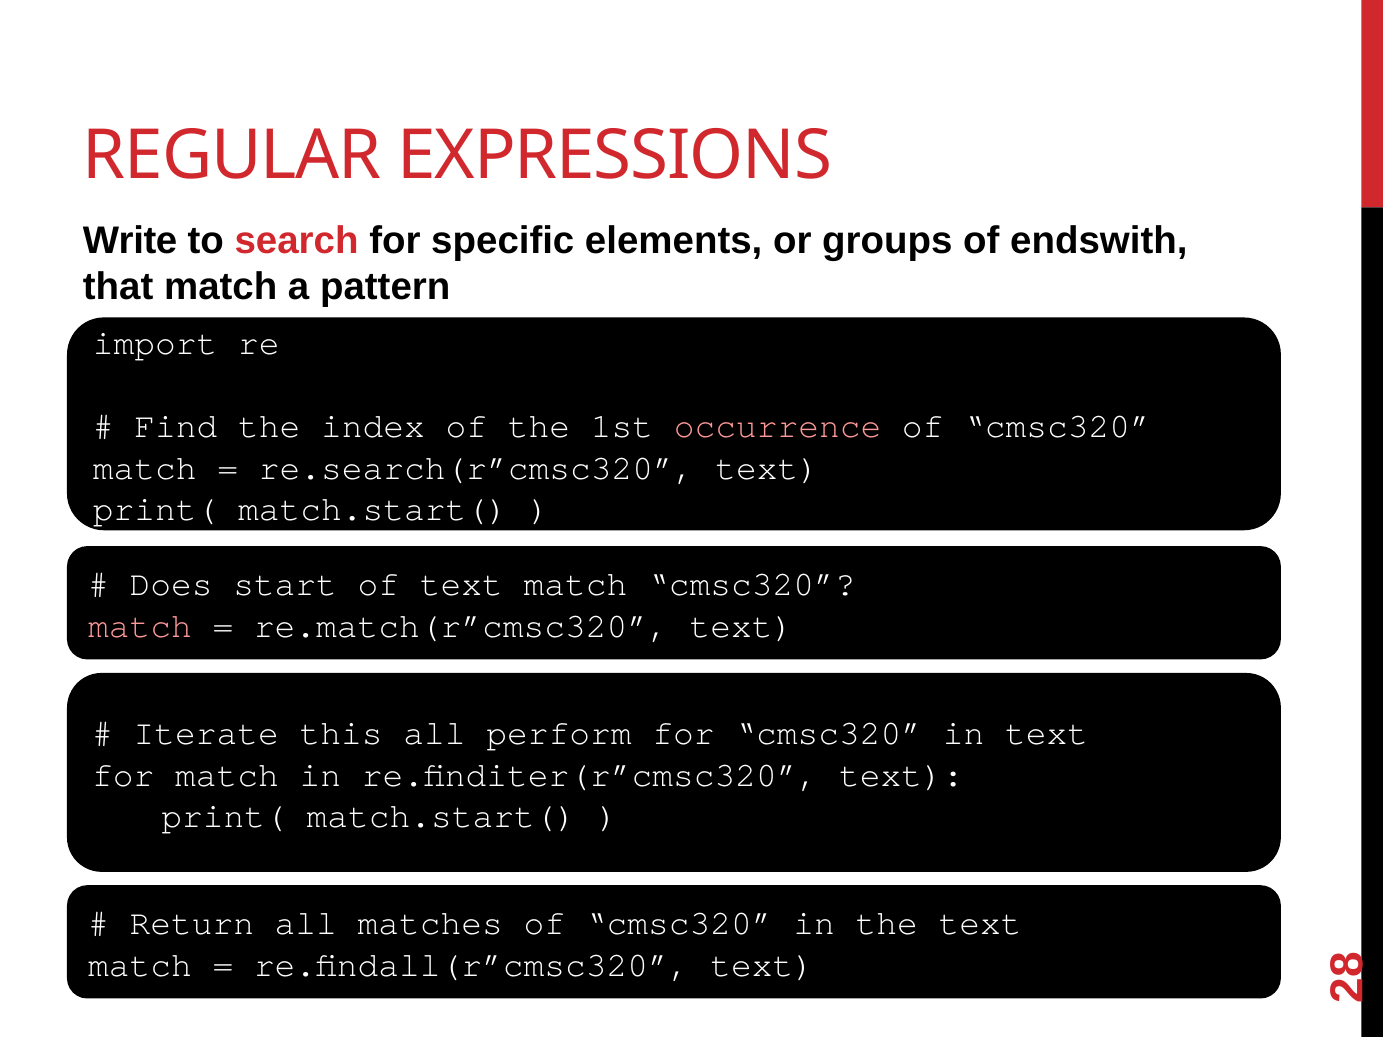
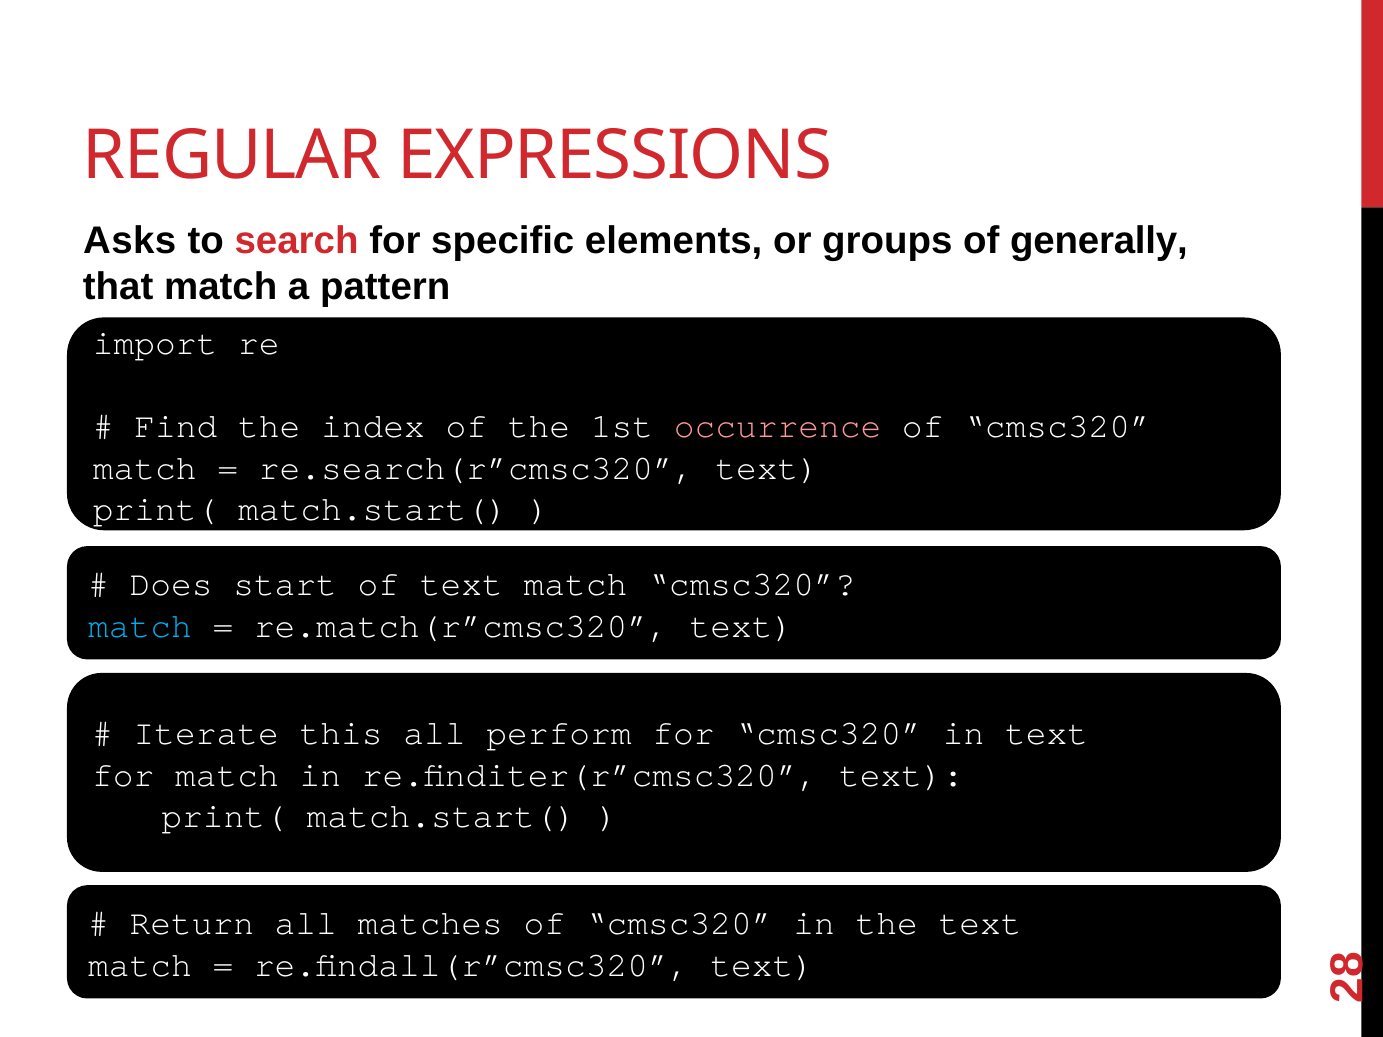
Write: Write -> Asks (130, 241)
endswith: endswith -> generally (1099, 241)
match colour: pink -> light blue (140, 626)
